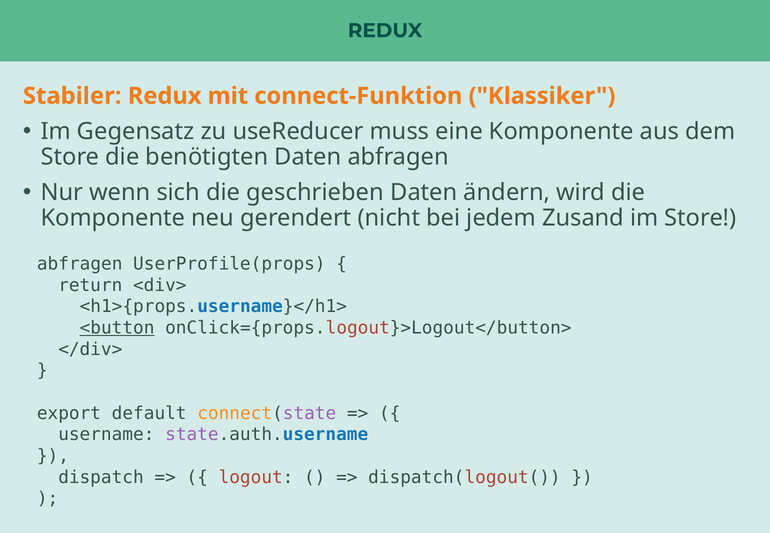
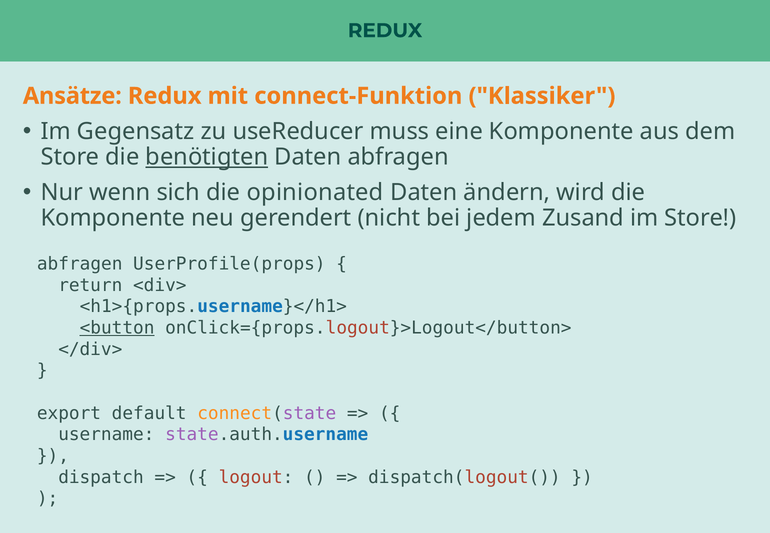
Stabiler: Stabiler -> Ansätze (72, 96)
benötigten underline: none -> present (207, 157)
geschrieben: geschrieben -> opinionated (315, 192)
